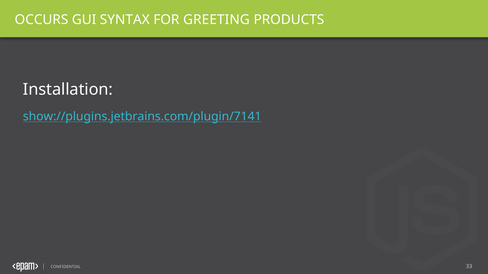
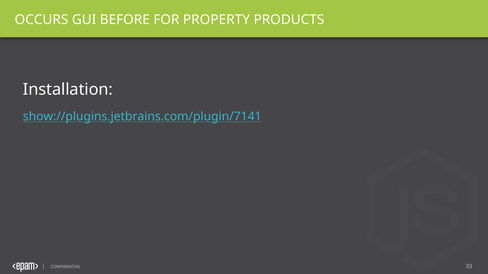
SYNTAX: SYNTAX -> BEFORE (125, 20)
GREETING: GREETING -> PROPERTY (216, 20)
